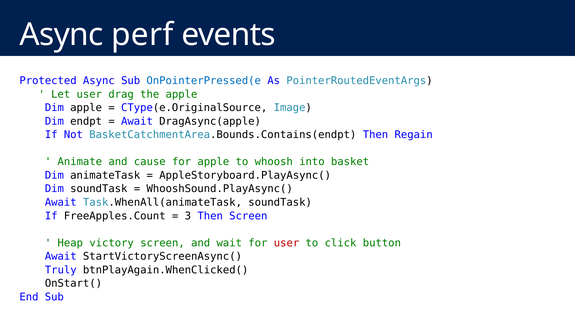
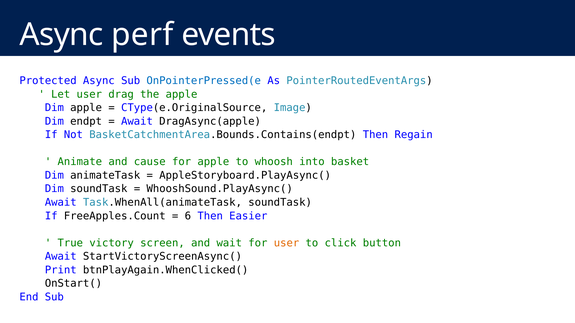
3: 3 -> 6 (188, 216)
Then Screen: Screen -> Easier (248, 216)
Heap: Heap -> True (70, 243)
user colour: red -> orange (287, 243)
Truly: Truly -> Print (61, 270)
